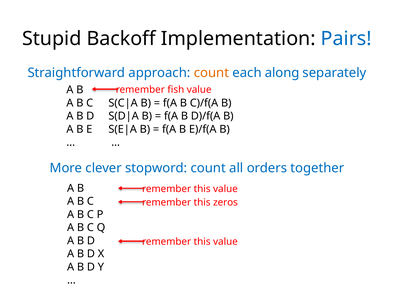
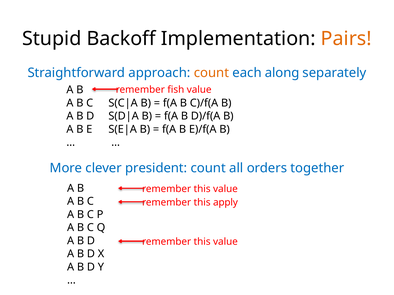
Pairs colour: blue -> orange (346, 39)
stopword: stopword -> president (156, 168)
zeros: zeros -> apply (225, 203)
